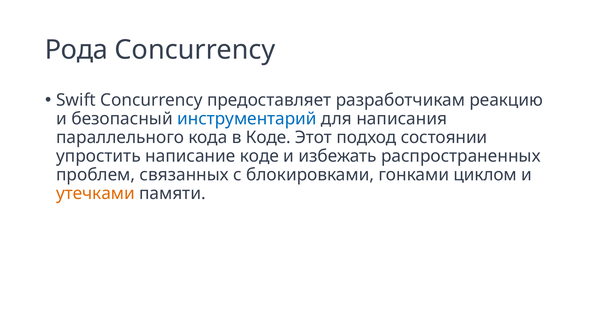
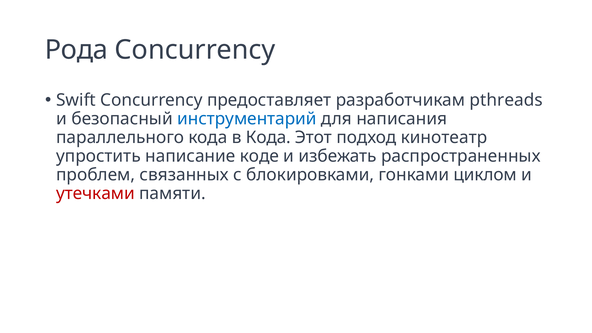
реакцию: реакцию -> pthreads (506, 100)
в Коде: Коде -> Кода (268, 137)
состоянии: состоянии -> кинотеатр (444, 137)
утечками colour: orange -> red (96, 193)
